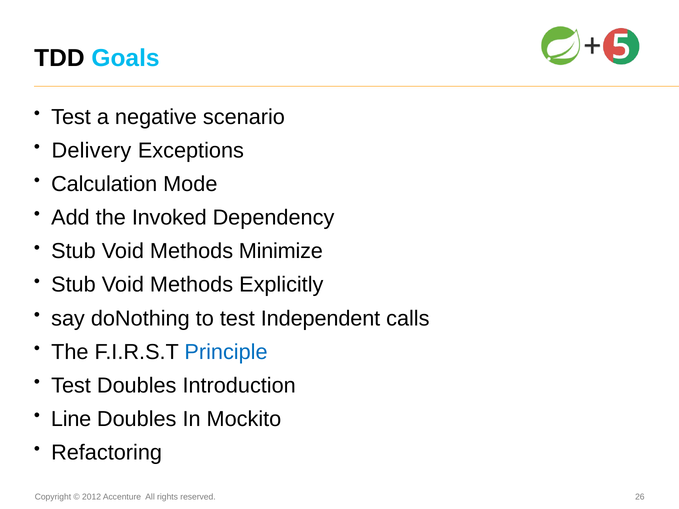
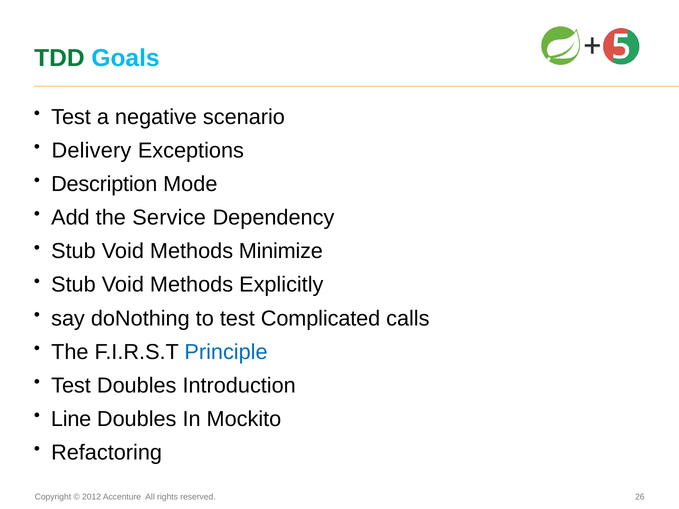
TDD colour: black -> green (59, 58)
Calculation: Calculation -> Description (104, 184)
Invoked: Invoked -> Service (169, 218)
Independent: Independent -> Complicated (321, 319)
